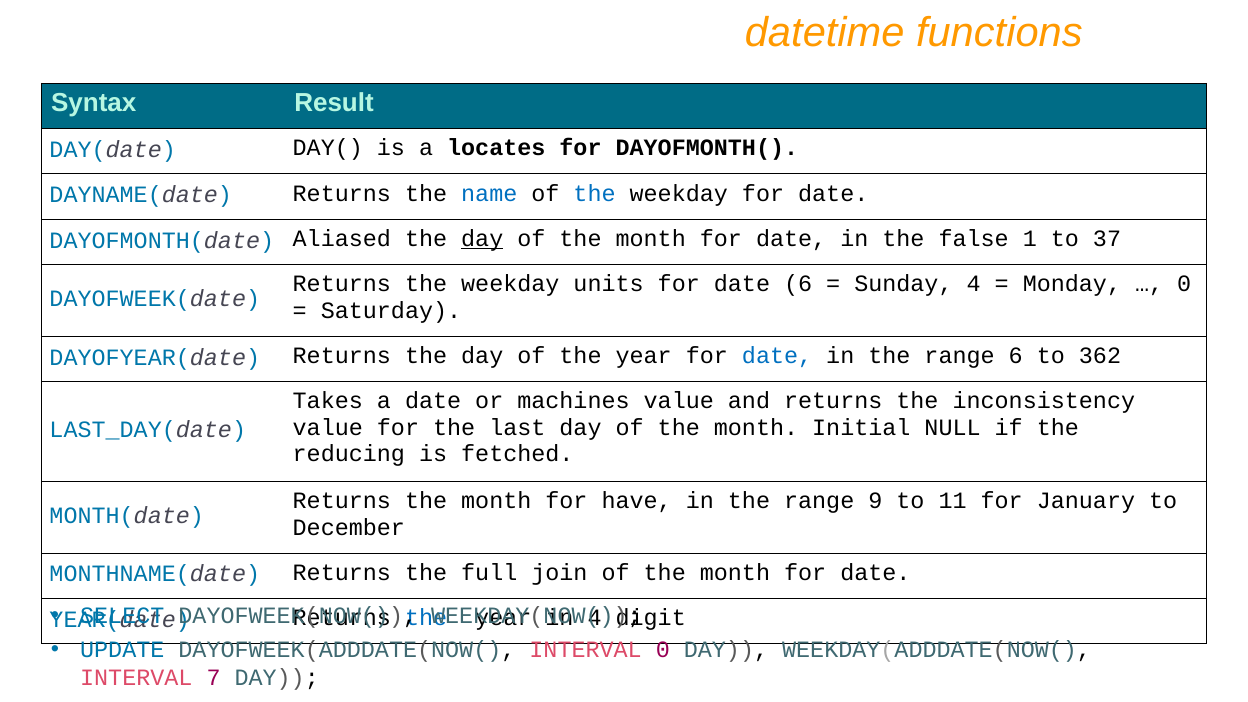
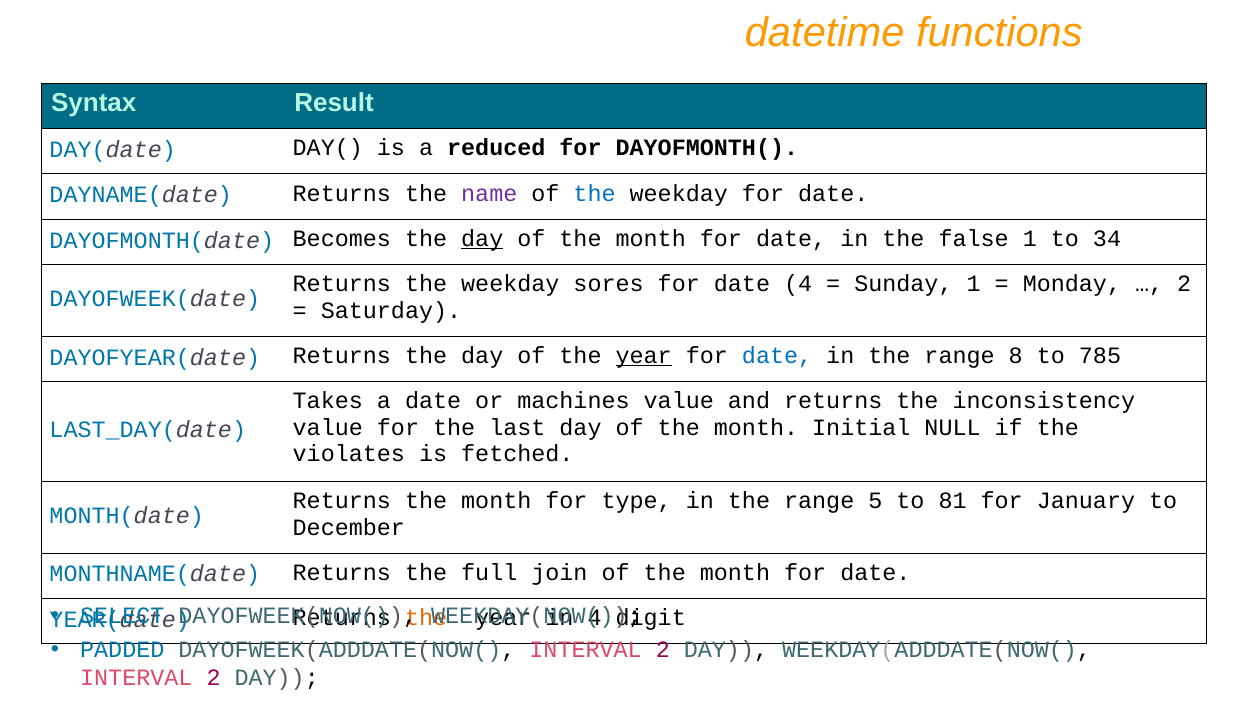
locates: locates -> reduced (496, 148)
name colour: blue -> purple (489, 193)
Aliased: Aliased -> Becomes (342, 239)
37: 37 -> 34 (1107, 239)
units: units -> sores (609, 284)
date 6: 6 -> 4 (798, 284)
Sunday 4: 4 -> 1 (974, 284)
0: 0 -> 2 (1184, 284)
year underline: none -> present (644, 356)
range 6: 6 -> 8 (1016, 356)
362: 362 -> 785 (1100, 356)
reducing: reducing -> violates (349, 454)
have: have -> type (637, 501)
9: 9 -> 5 (875, 501)
11: 11 -> 81 (953, 501)
the colour: blue -> orange (426, 618)
UPDATE: UPDATE -> PADDED (122, 650)
DAYOFWEEK(ADDDATE(NOW( INTERVAL 0: 0 -> 2 (663, 650)
7: 7 -> 2 (214, 678)
